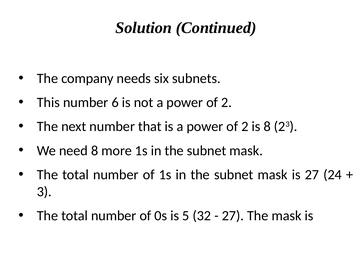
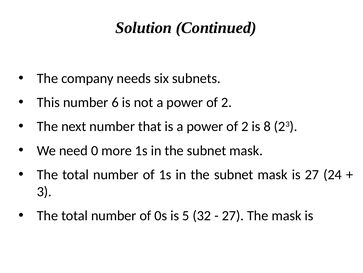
need 8: 8 -> 0 (95, 150)
